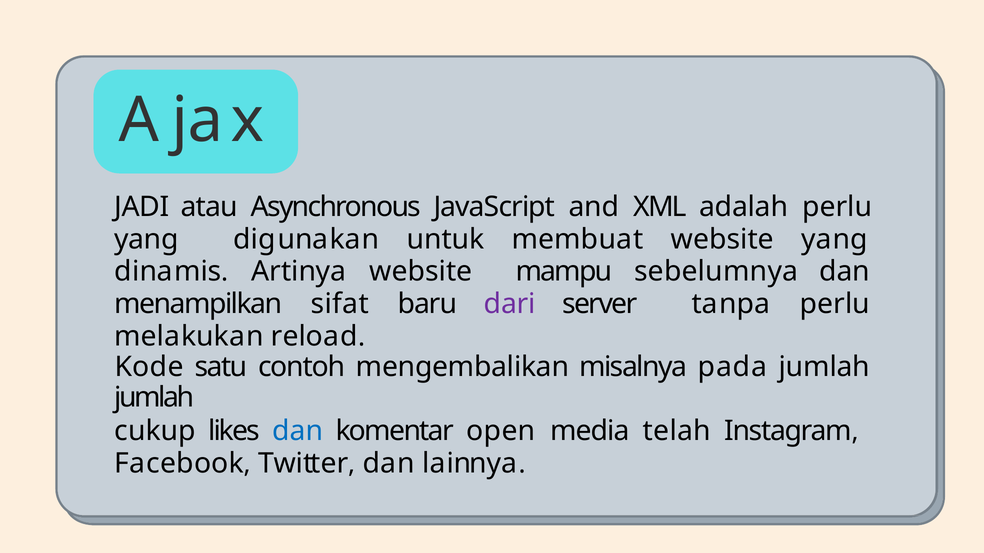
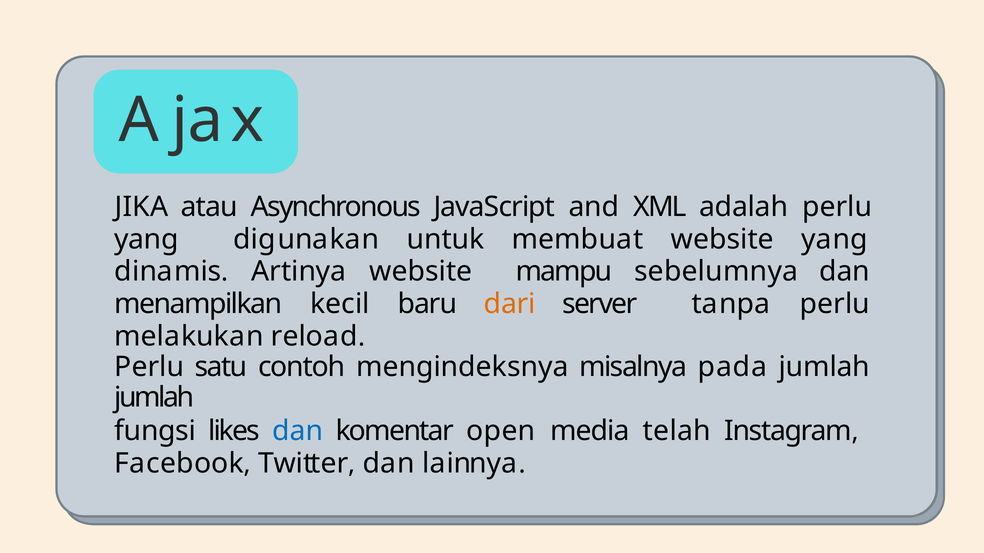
JADI: JADI -> JIKA (142, 207)
sifat: sifat -> kecil (340, 304)
dari colour: purple -> orange (510, 304)
Kode: Kode -> Perlu (149, 367)
mengembalikan: mengembalikan -> mengindeksnya (462, 367)
cukup: cukup -> fungsi (155, 431)
